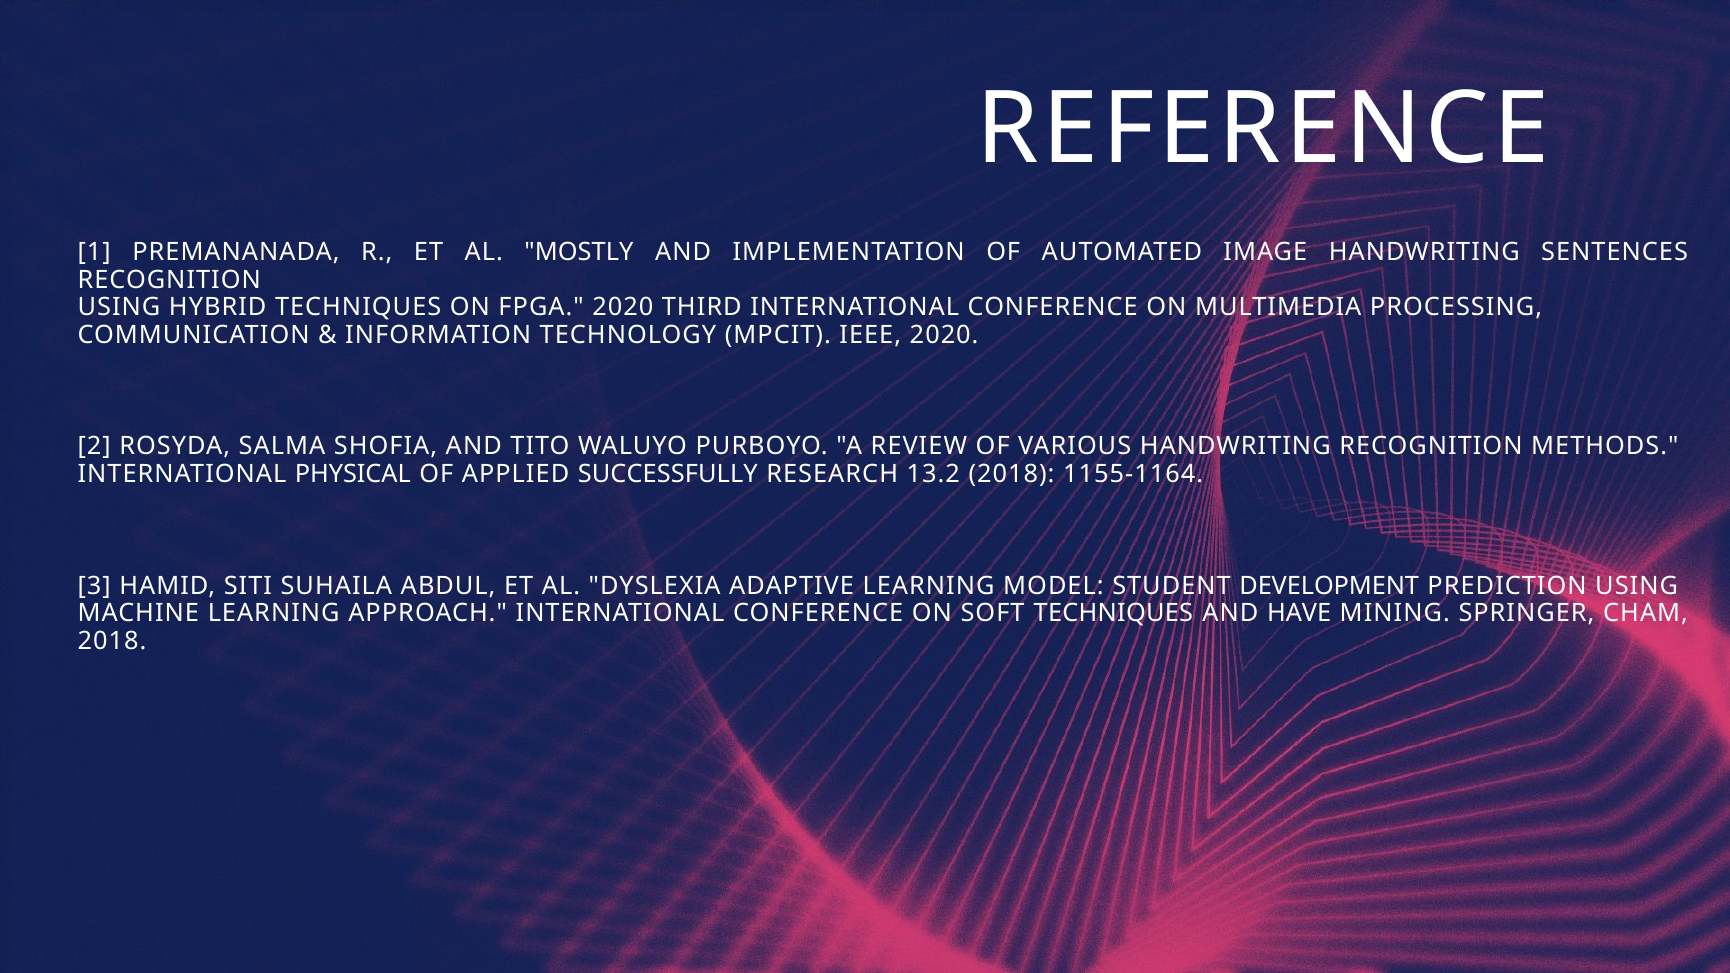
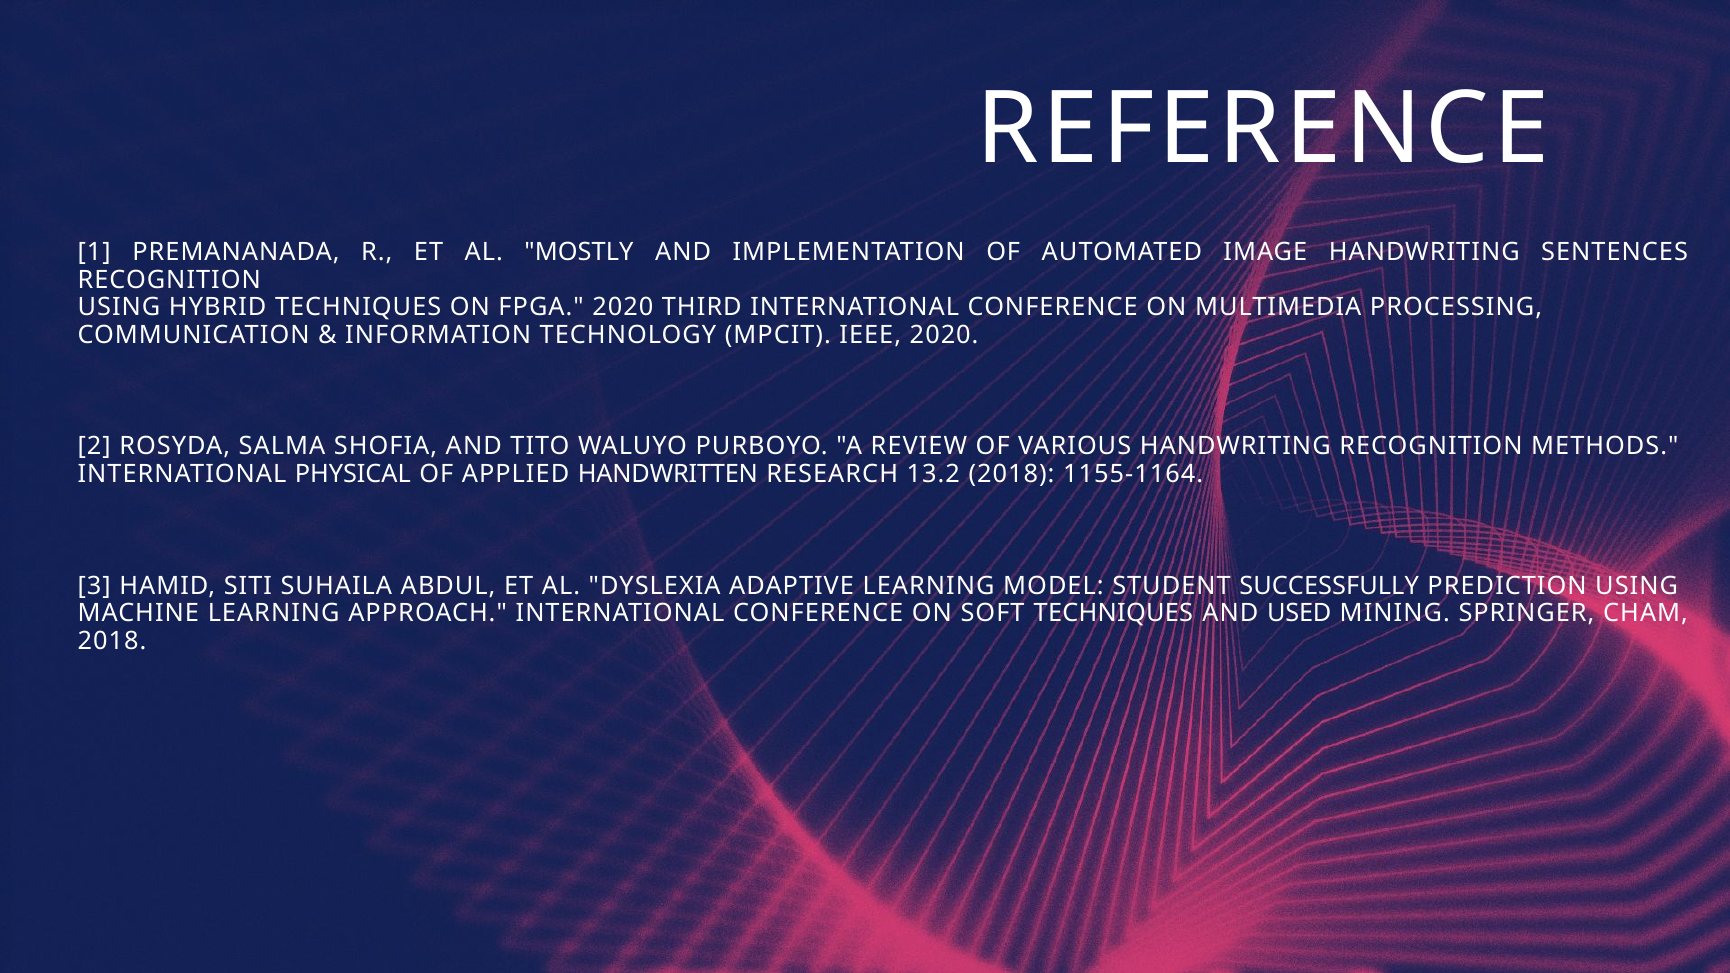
SUCCESSFULLY: SUCCESSFULLY -> HANDWRITTEN (668, 474)
DEVELOPMENT: DEVELOPMENT -> SUCCESSFULLY (1329, 586)
HAVE: HAVE -> USED (1299, 614)
